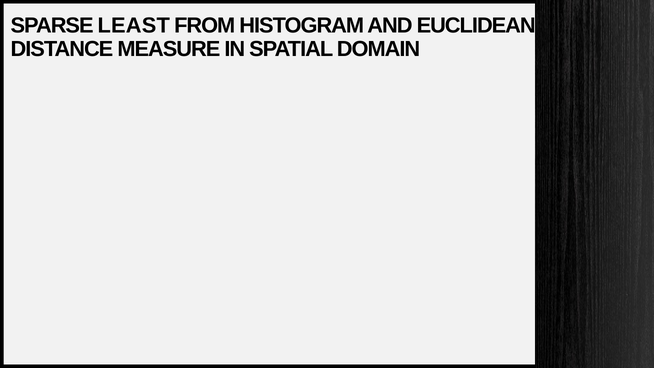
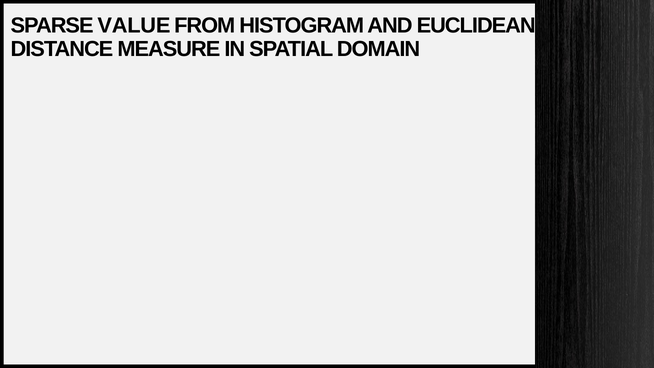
LEAST: LEAST -> VALUE (134, 26)
